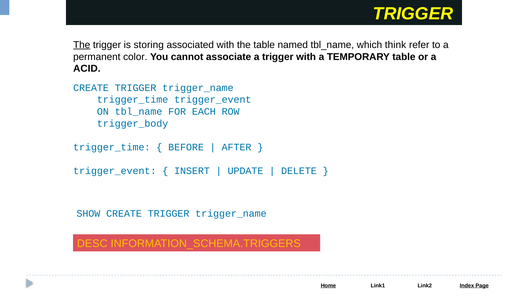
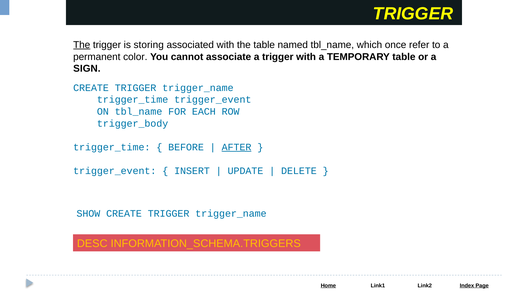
think: think -> once (396, 45)
ACID: ACID -> SIGN (87, 69)
AFTER underline: none -> present (237, 147)
